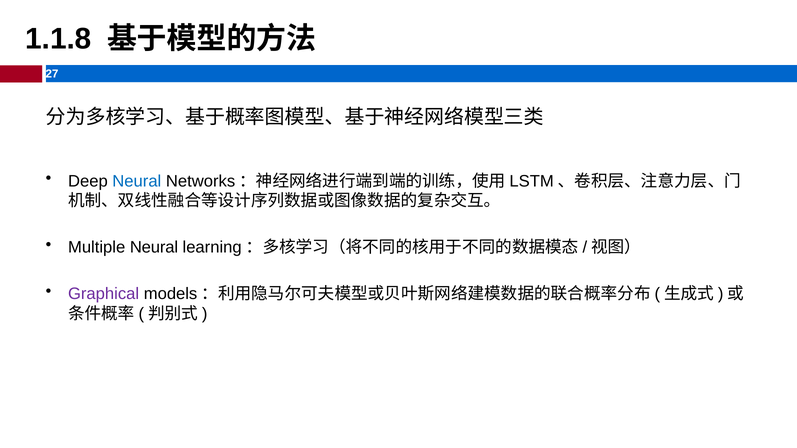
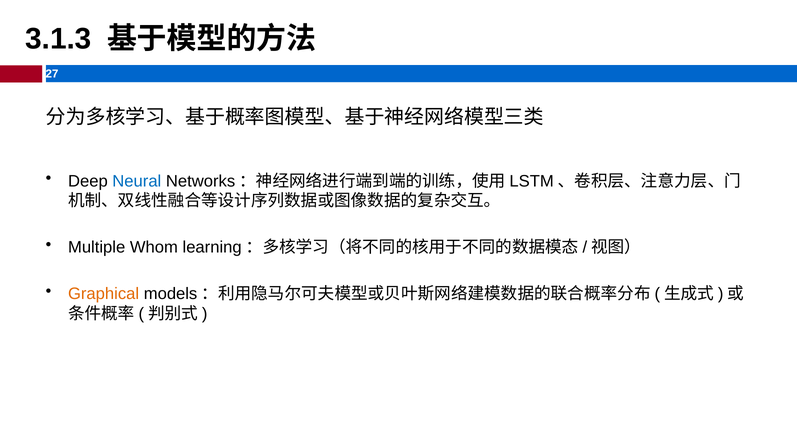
1.1.8: 1.1.8 -> 3.1.3 (58, 39)
Multiple Neural: Neural -> Whom (154, 248)
Graphical colour: purple -> orange (104, 294)
